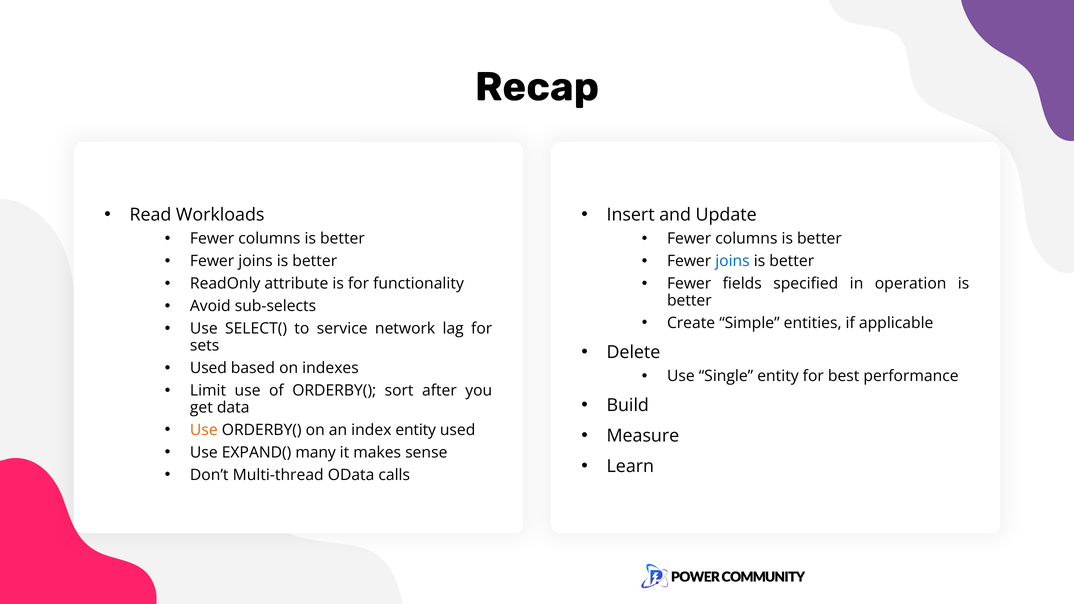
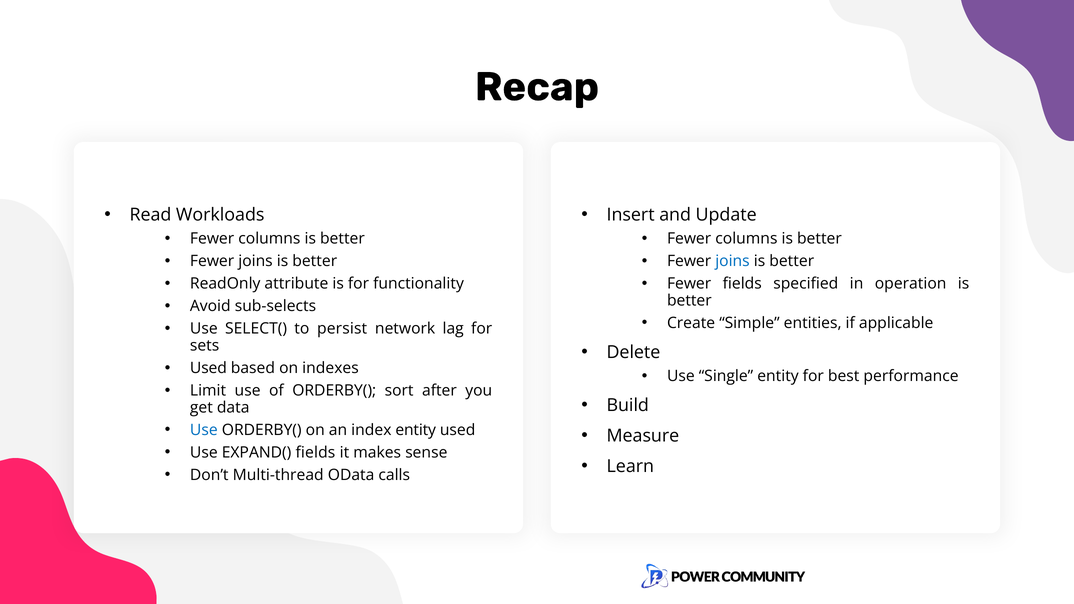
service: service -> persist (342, 329)
Use colour: orange -> blue (204, 430)
EXPAND( many: many -> fields (315, 452)
